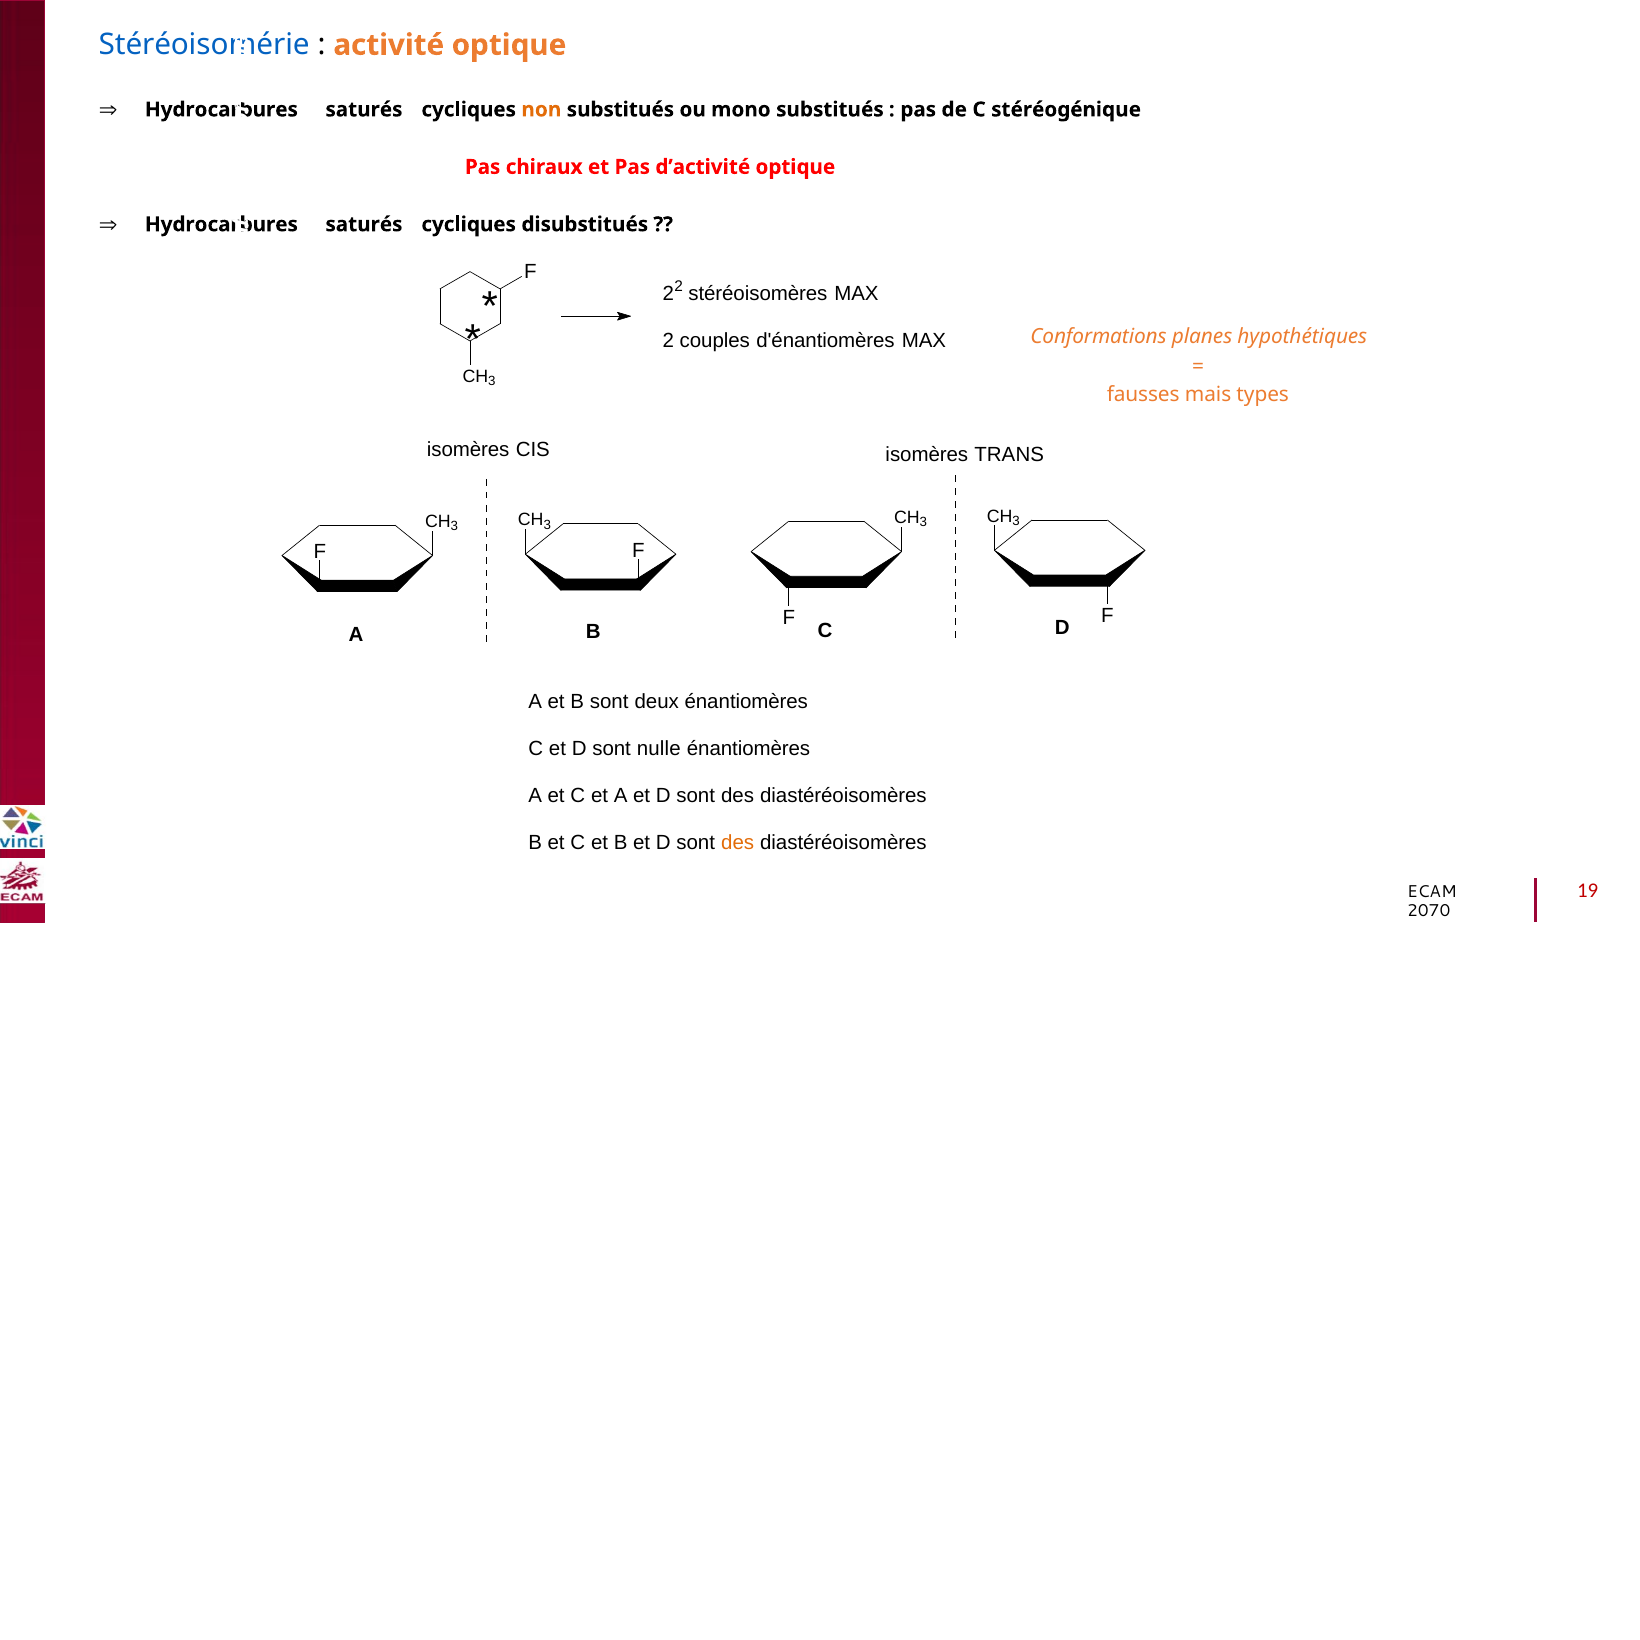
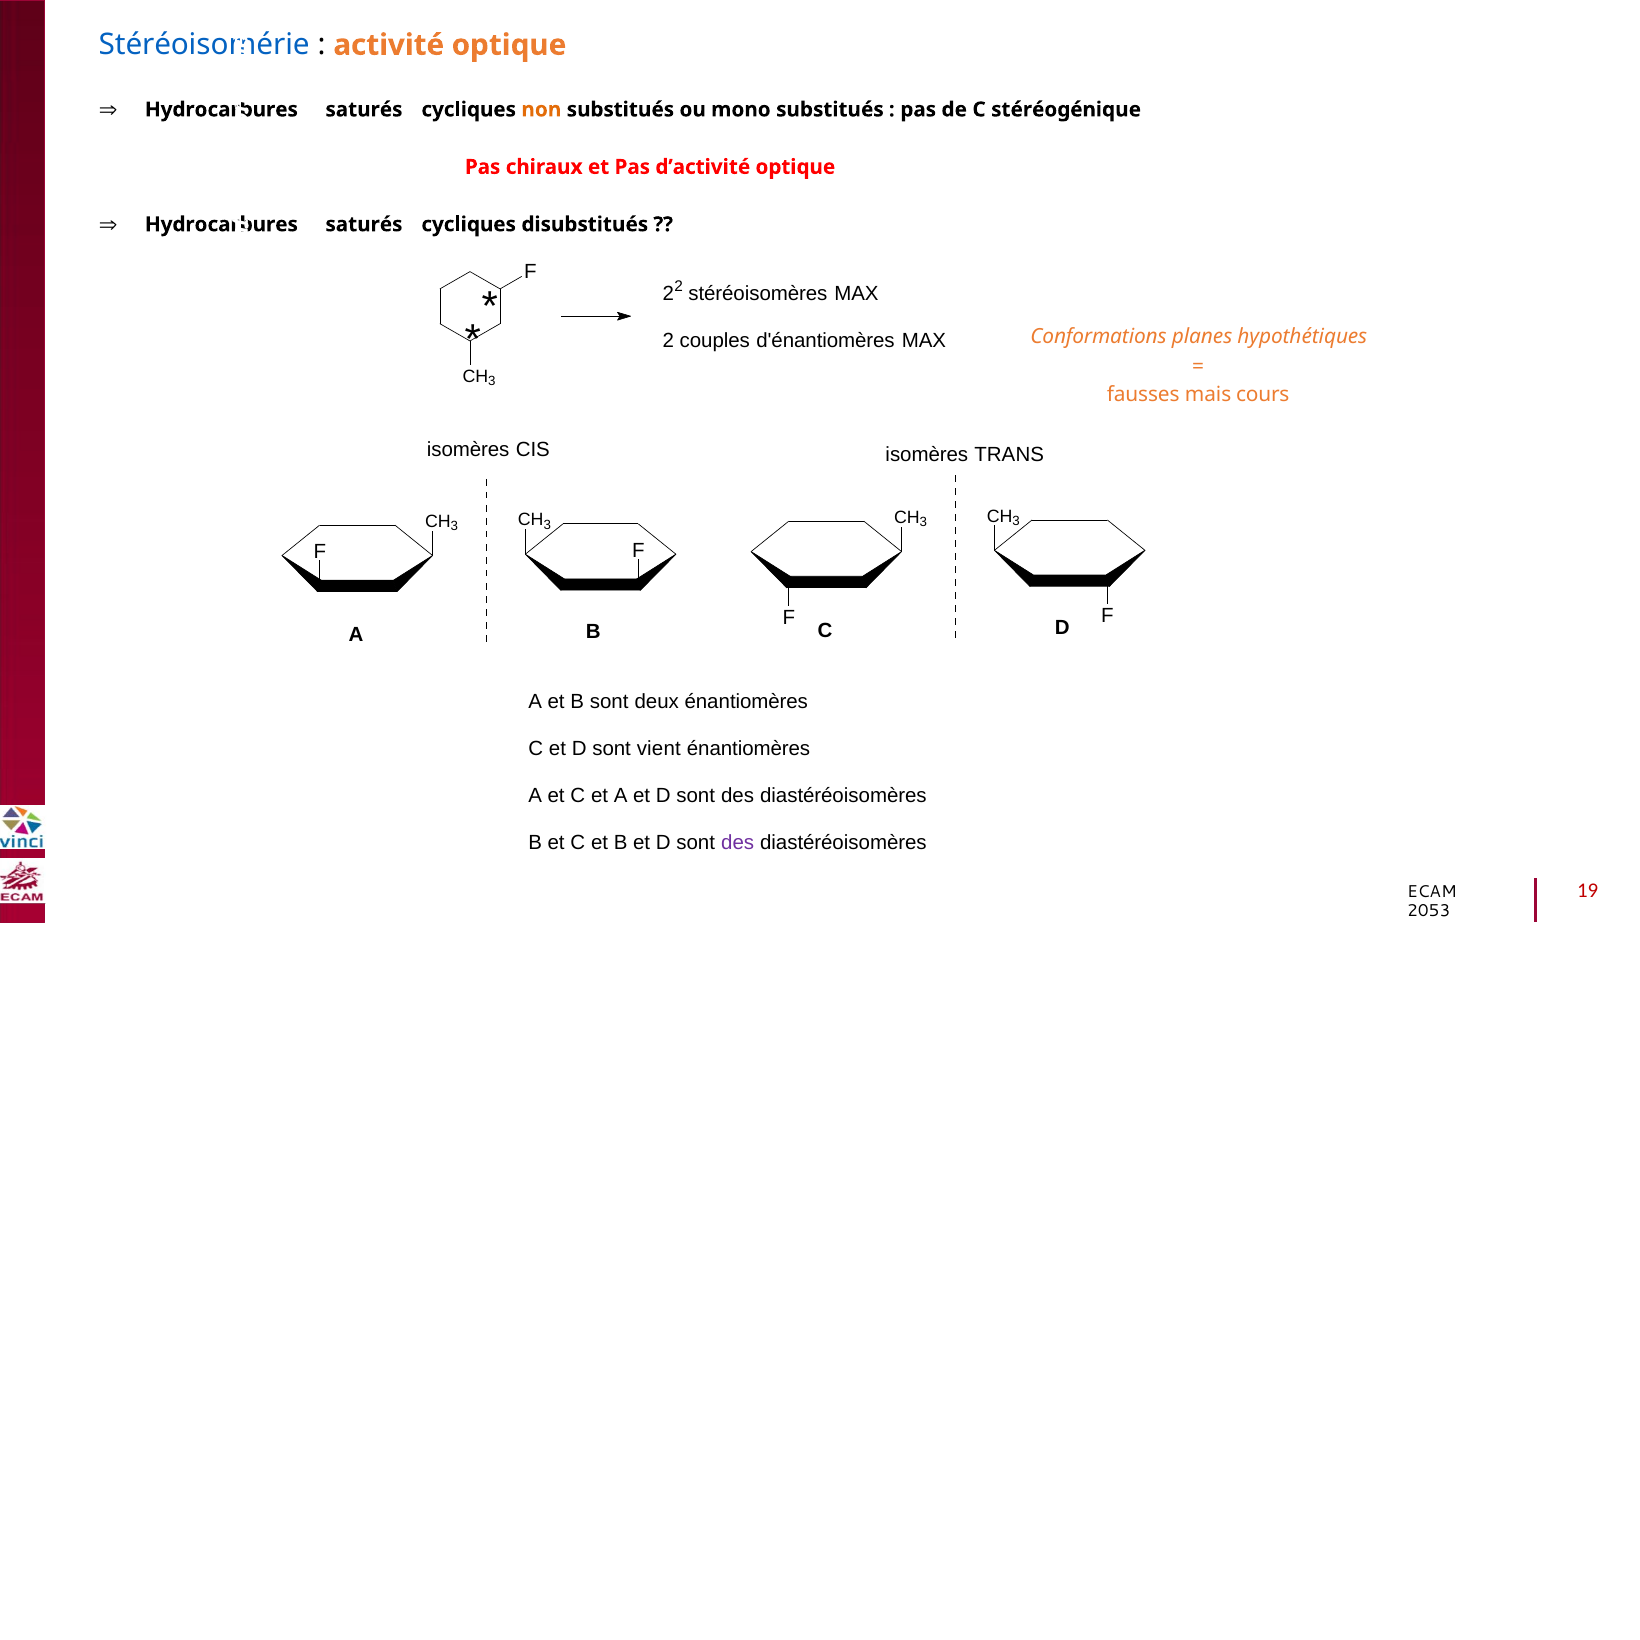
types: types -> cours (1263, 395)
nulle: nulle -> vient (659, 749)
des colour: orange -> purple (738, 843)
2070: 2070 -> 2053 (1429, 911)
